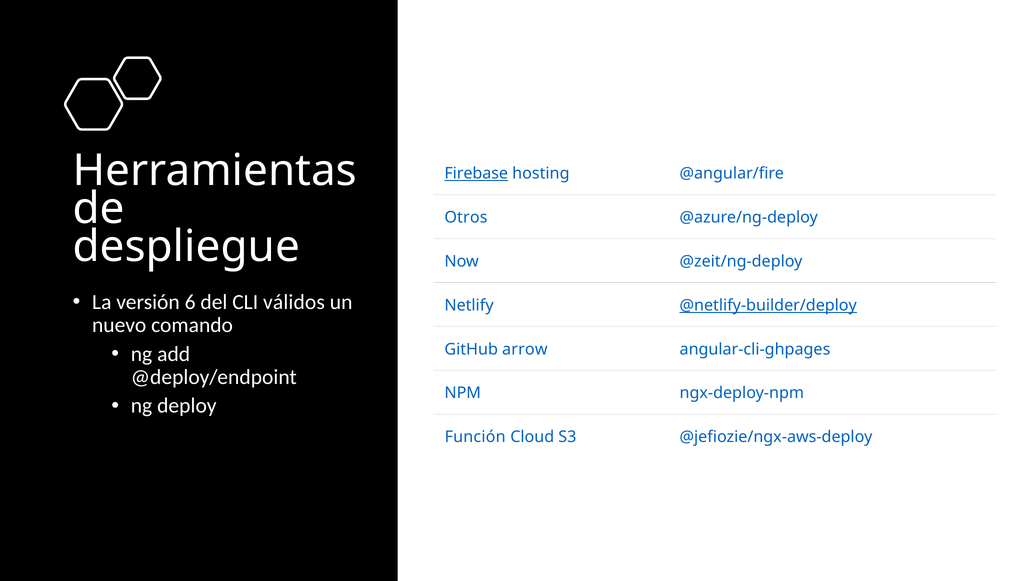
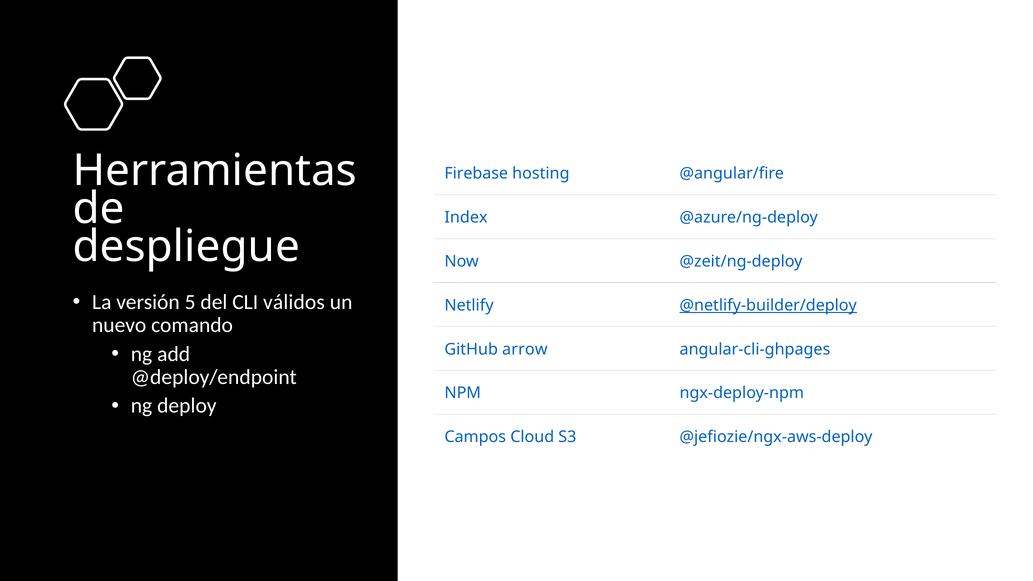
Firebase underline: present -> none (476, 174)
Otros: Otros -> Index (466, 218)
6: 6 -> 5 (190, 302)
Función: Función -> Campos (475, 437)
